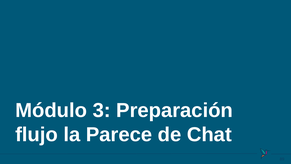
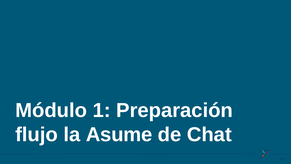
3: 3 -> 1 (102, 110)
Parece: Parece -> Asume (119, 134)
